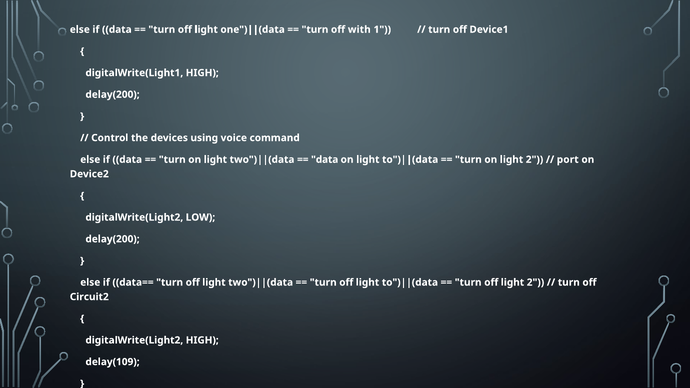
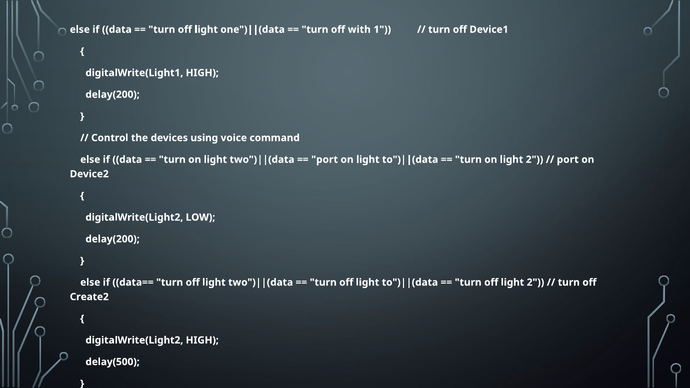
data: data -> port (325, 160)
Circuit2: Circuit2 -> Create2 (89, 297)
delay(109: delay(109 -> delay(500 (113, 362)
